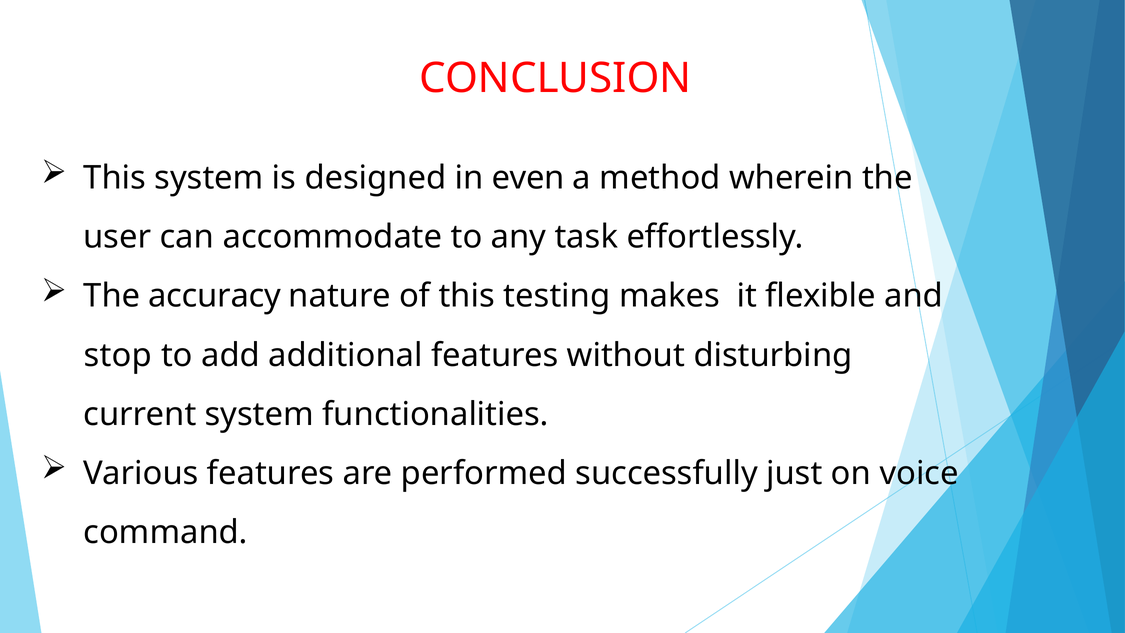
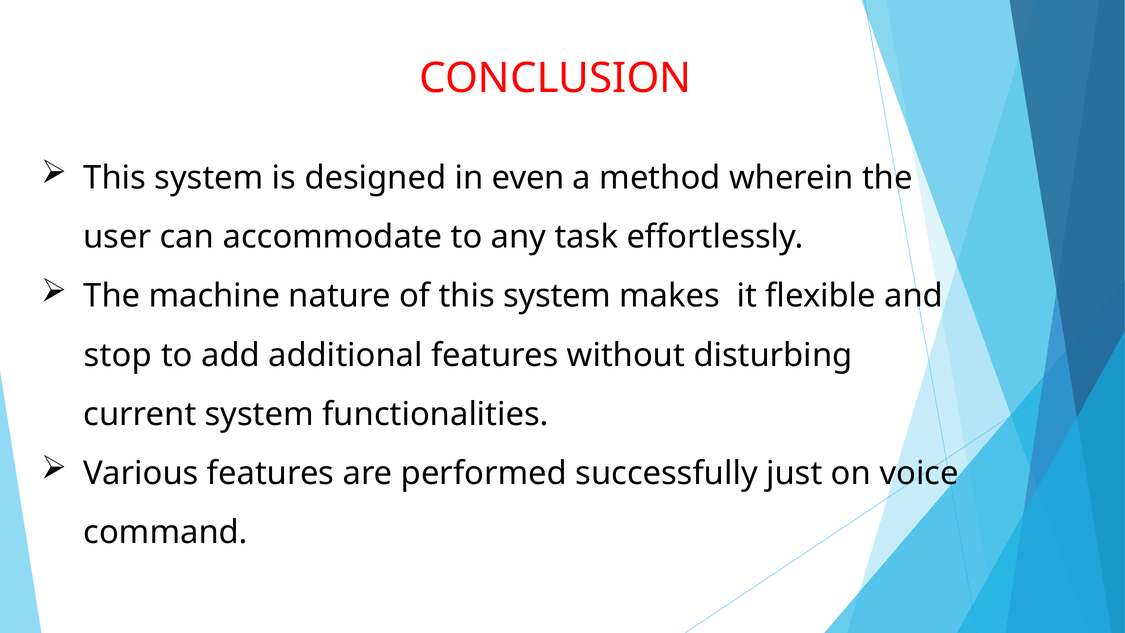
accuracy: accuracy -> machine (215, 296)
of this testing: testing -> system (557, 296)
